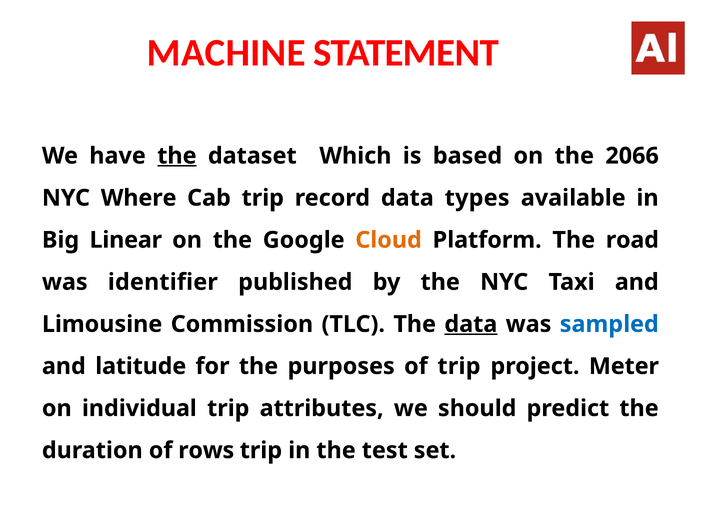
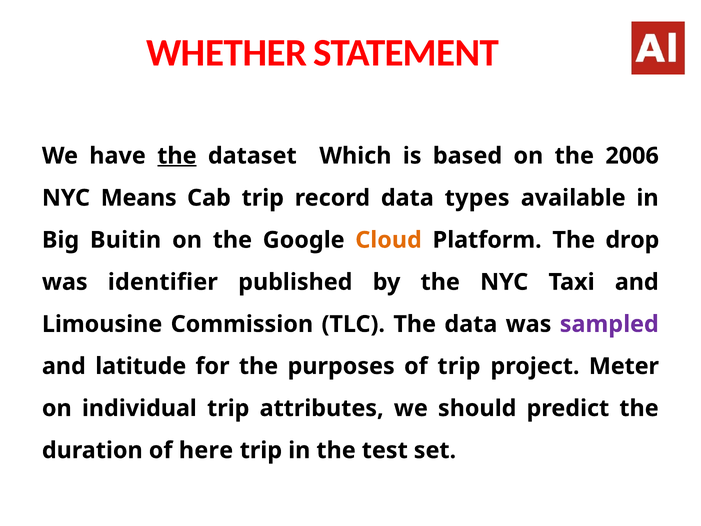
MACHINE: MACHINE -> WHETHER (227, 53)
2066: 2066 -> 2006 (632, 156)
Where: Where -> Means (139, 198)
Linear: Linear -> Buitin (126, 240)
road: road -> drop (632, 240)
data underline: present -> none (471, 324)
sampled colour: blue -> purple (609, 324)
rows: rows -> here (206, 450)
